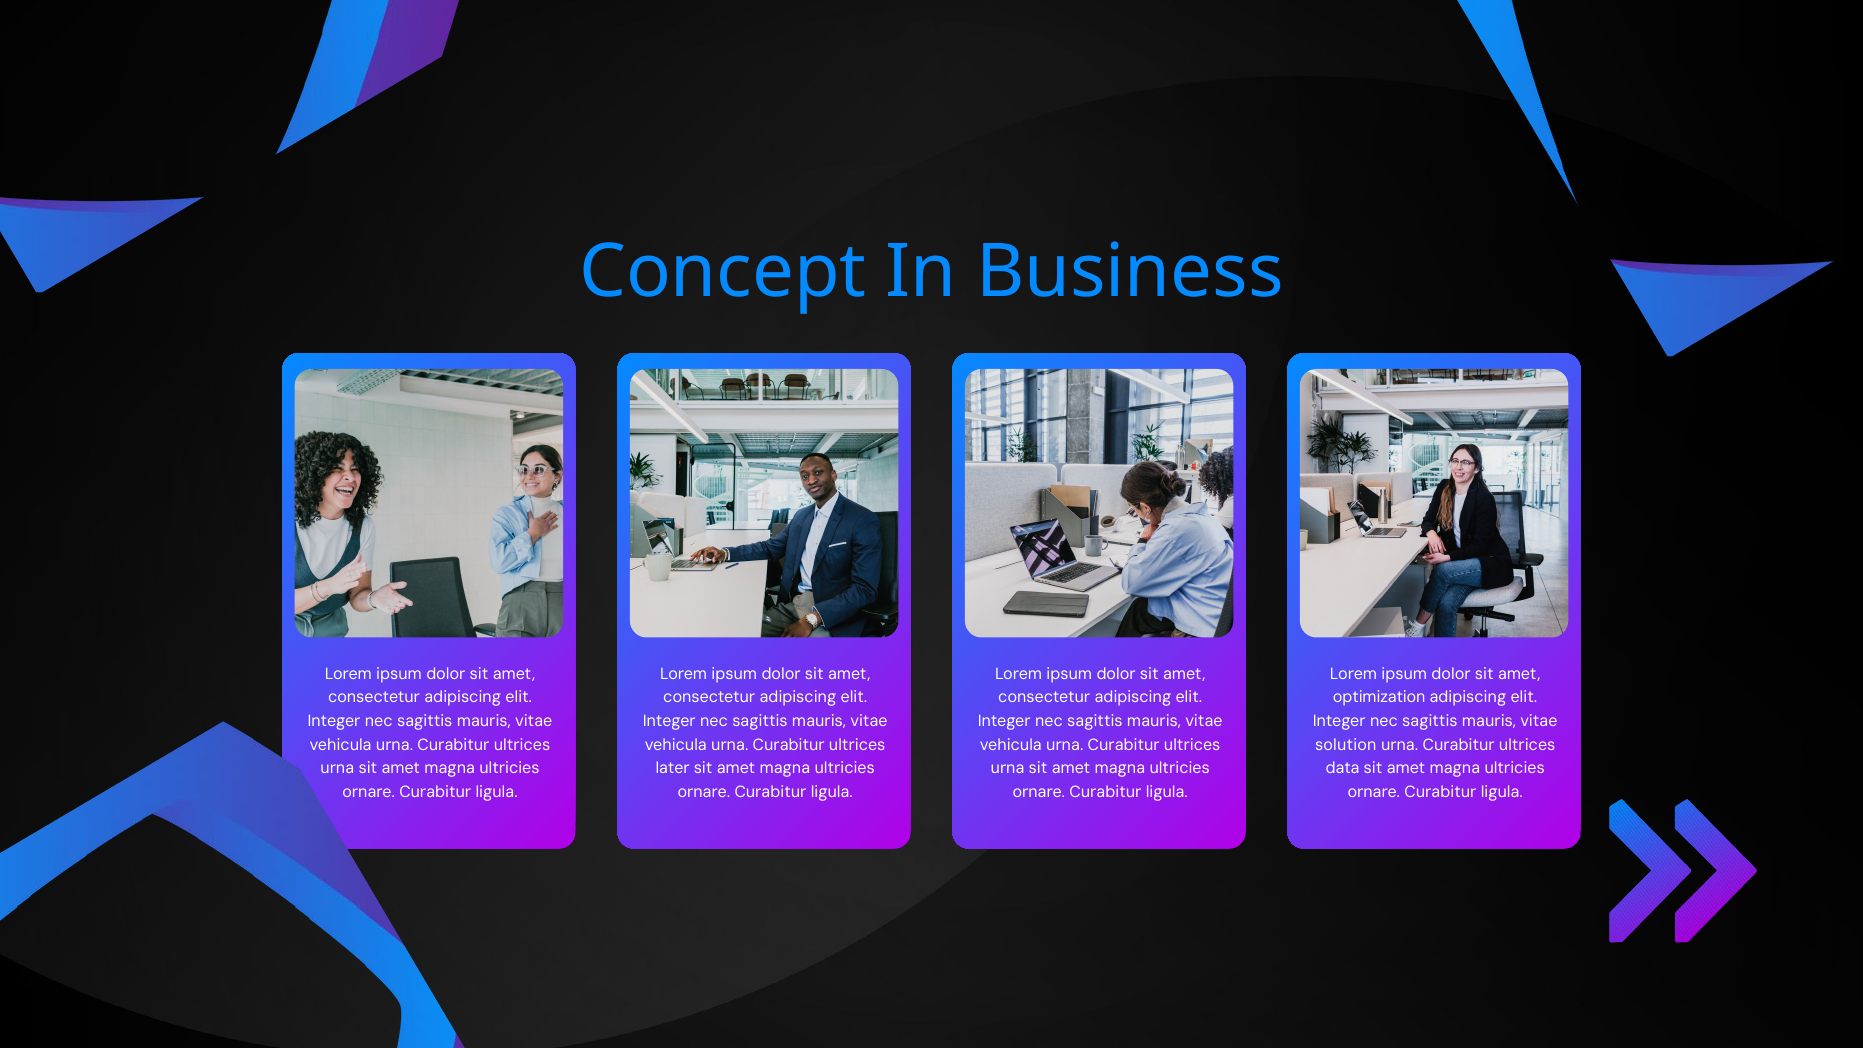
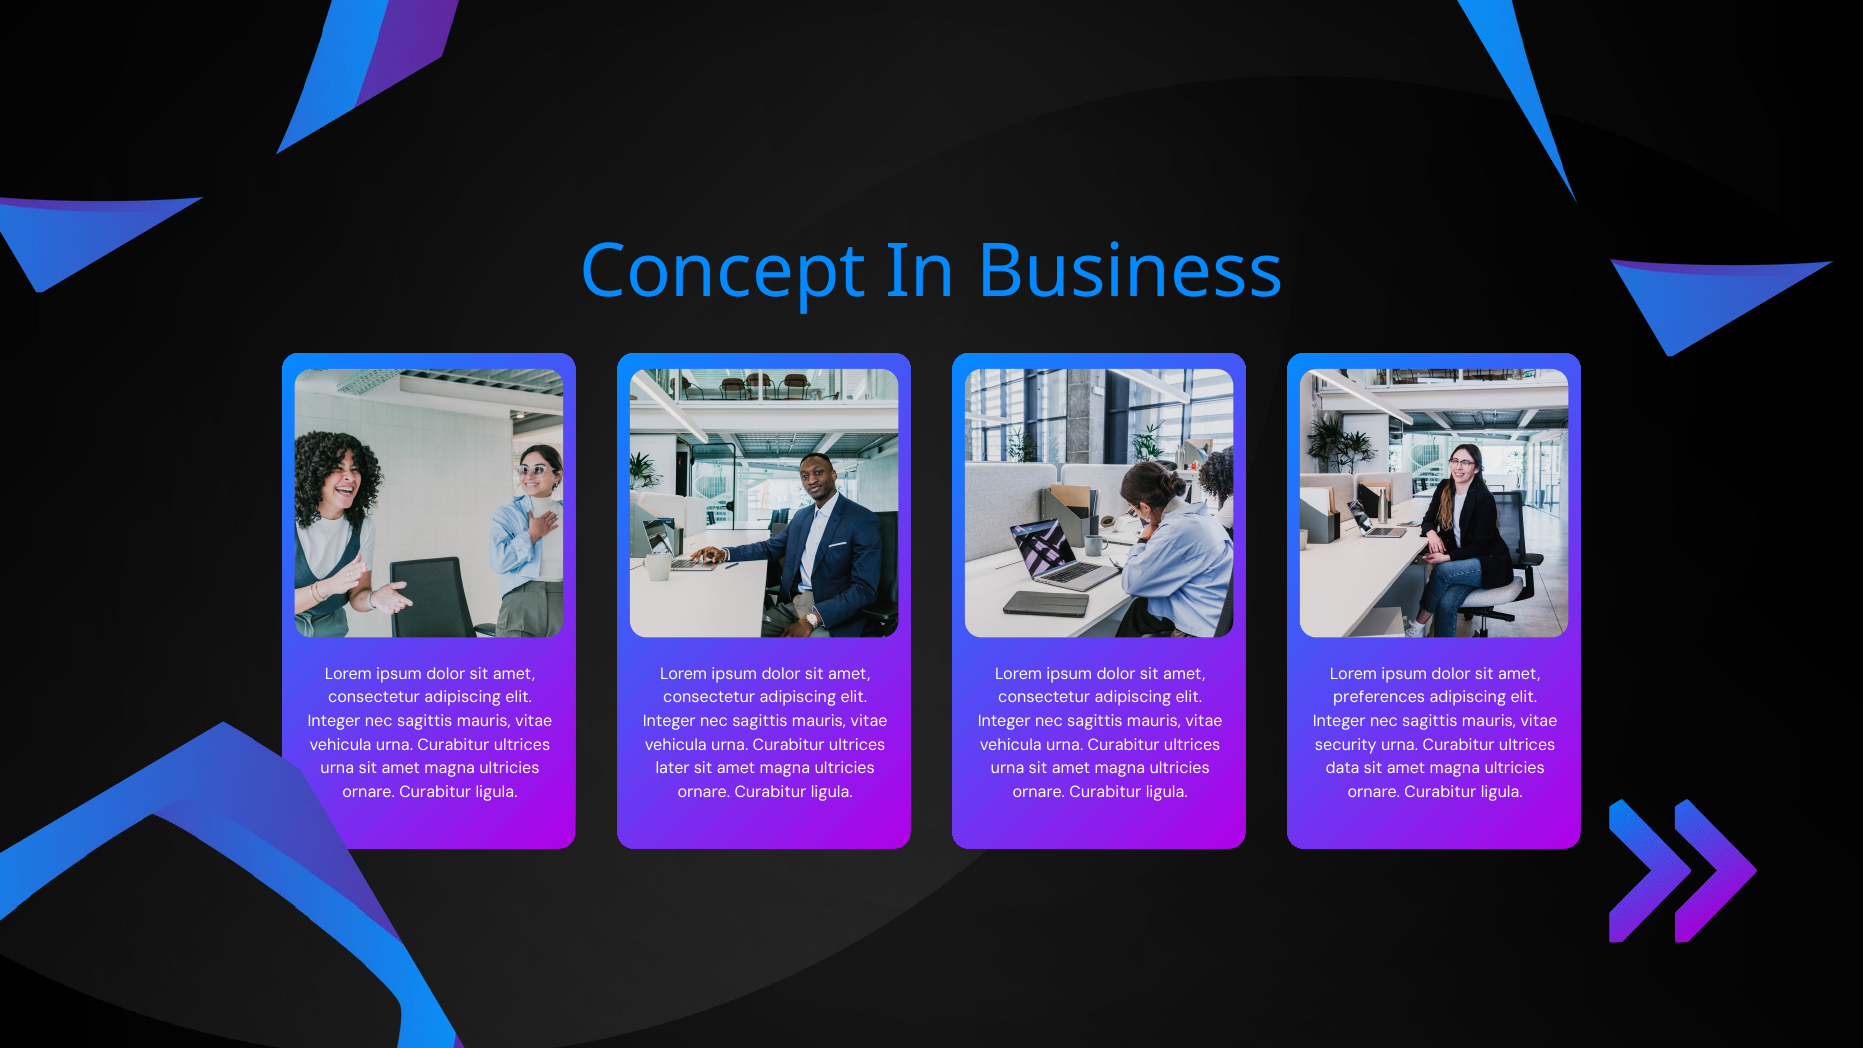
optimization: optimization -> preferences (1379, 698)
solution: solution -> security (1346, 745)
